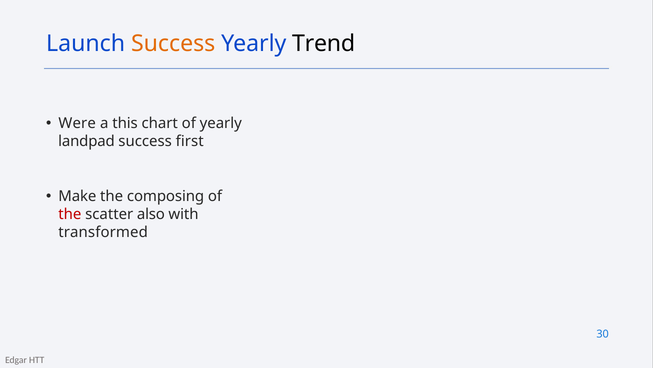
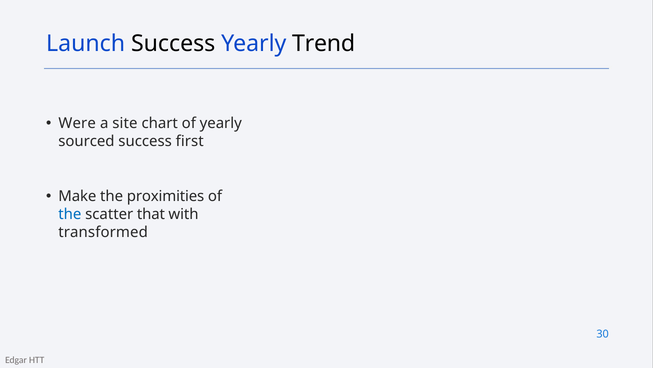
Success colour: orange -> black (173, 44)
this: this -> site (125, 123)
landpad: landpad -> sourced (86, 141)
composing: composing -> proximities (166, 196)
the colour: red -> blue (70, 214)
also: also -> that (151, 214)
